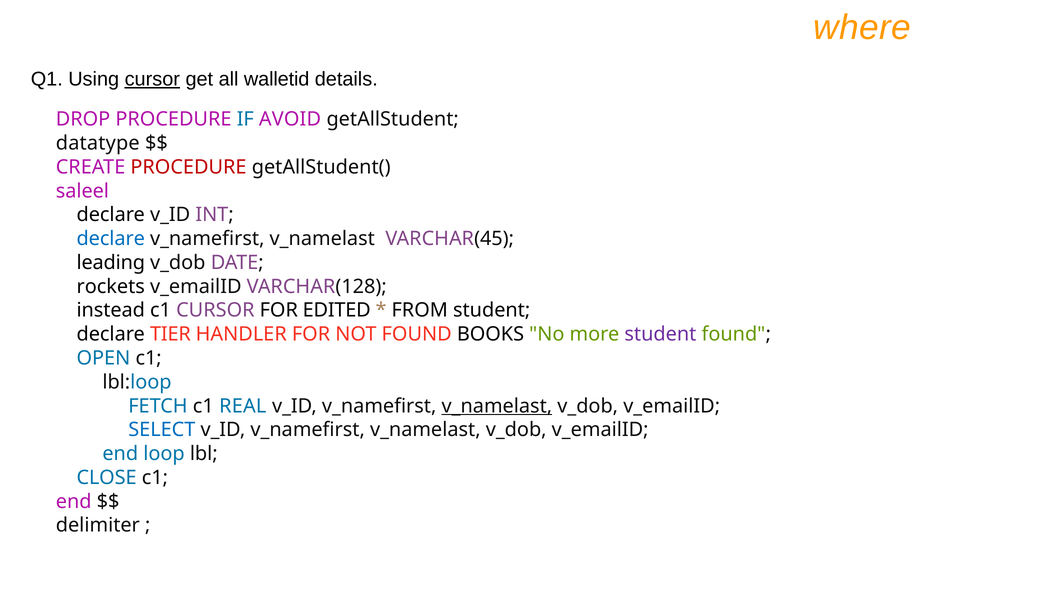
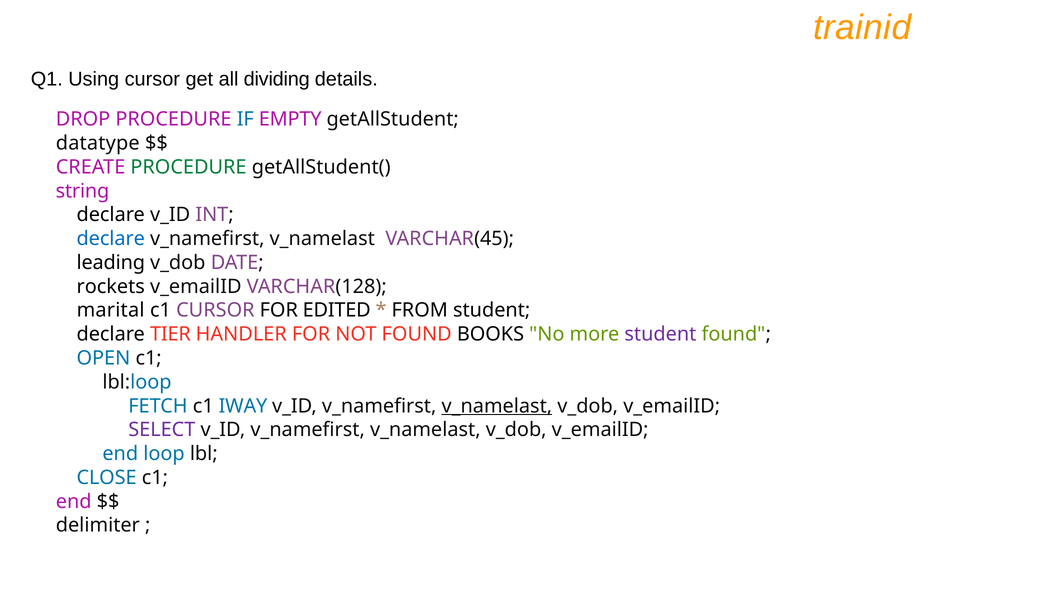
where: where -> trainid (862, 28)
cursor underline: present -> none (152, 79)
walletid: walletid -> dividing (277, 79)
AVOID: AVOID -> EMPTY (290, 119)
PROCEDURE colour: red -> green (188, 167)
saleel: saleel -> string (82, 191)
instead: instead -> marital (111, 311)
REAL: REAL -> IWAY (243, 406)
SELECT colour: blue -> purple (162, 430)
